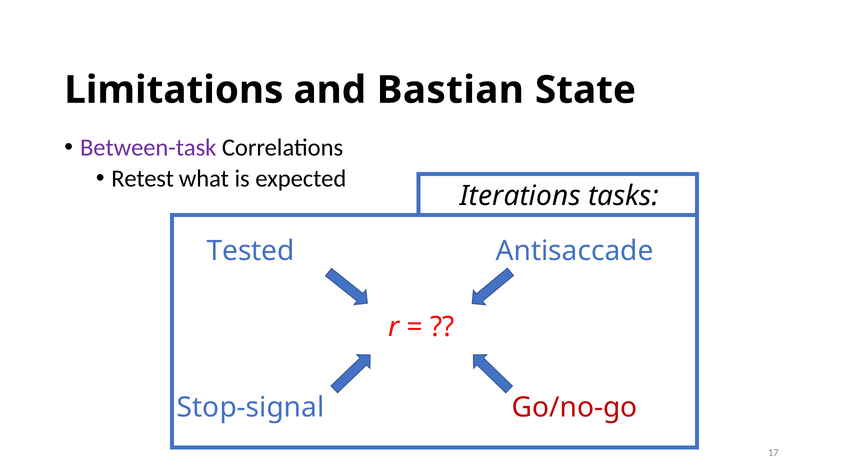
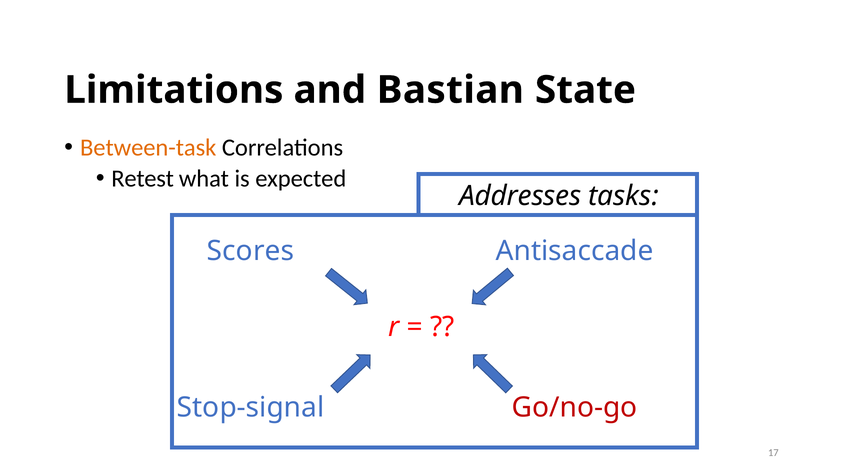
Between-task colour: purple -> orange (148, 148)
Iterations: Iterations -> Addresses (520, 196)
Tested: Tested -> Scores (250, 251)
